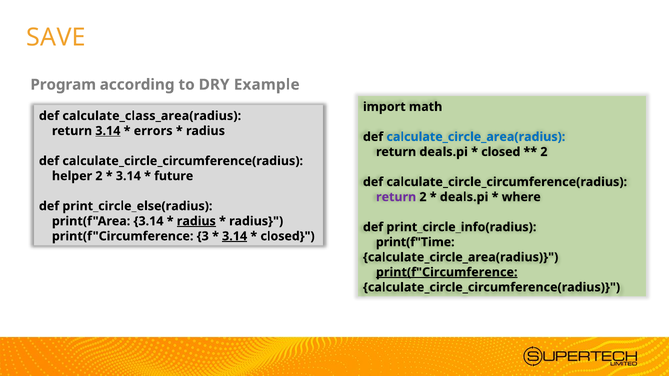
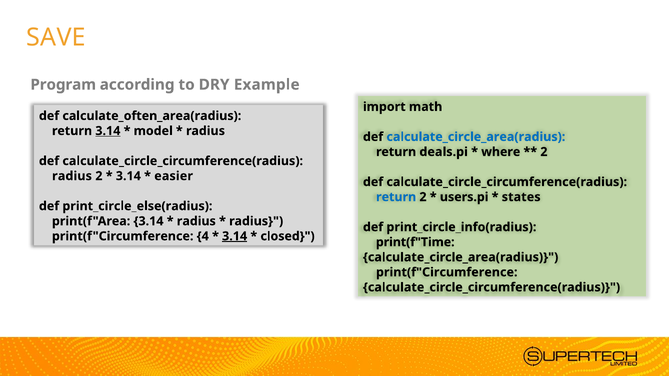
calculate_class_area(radius: calculate_class_area(radius -> calculate_often_area(radius (152, 116)
errors: errors -> model (153, 131)
closed: closed -> where (501, 152)
helper: helper -> radius (72, 176)
future: future -> easier (174, 176)
return colour: purple -> blue (396, 197)
deals.pi: deals.pi -> users.pi (464, 197)
where: where -> states (521, 197)
radius underline: present -> none (196, 221)
3: 3 -> 4 (203, 236)
print(f"Circumference underline: present -> none (447, 272)
